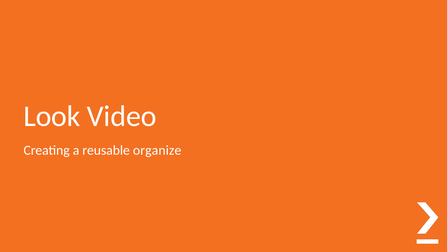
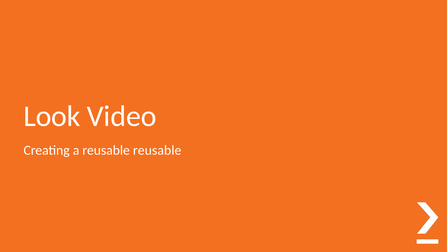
reusable organize: organize -> reusable (157, 150)
